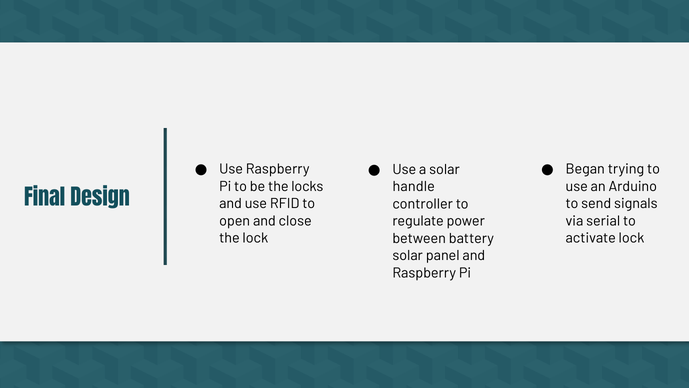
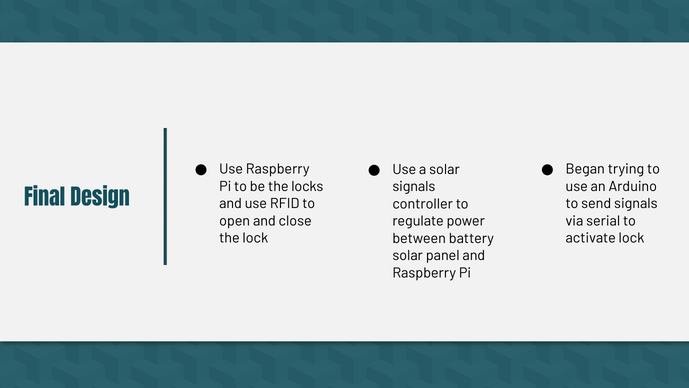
handle: handle -> signals (414, 186)
